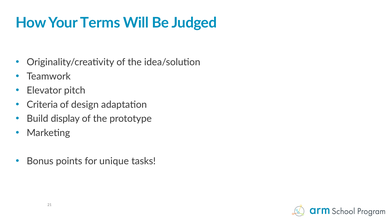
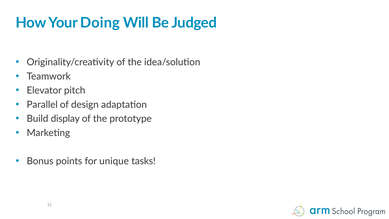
Terms: Terms -> Doing (100, 23)
Criteria: Criteria -> Parallel (42, 105)
